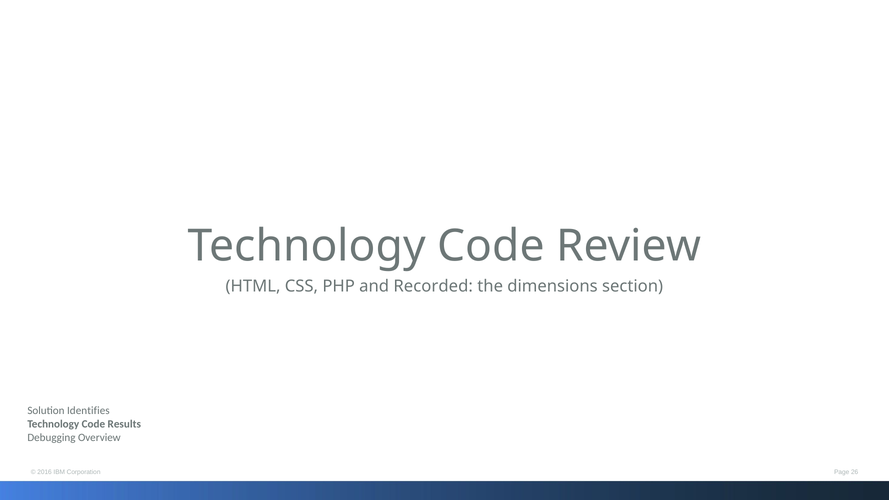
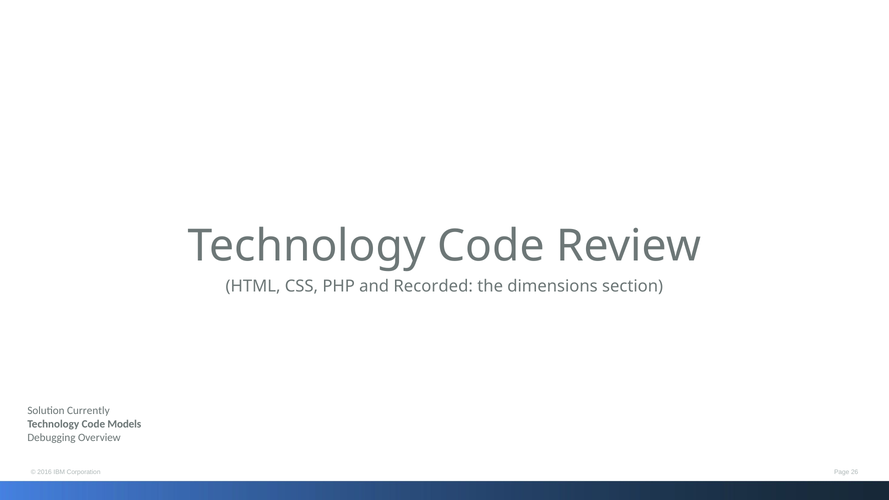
Identifies: Identifies -> Currently (88, 411)
Results: Results -> Models (124, 424)
